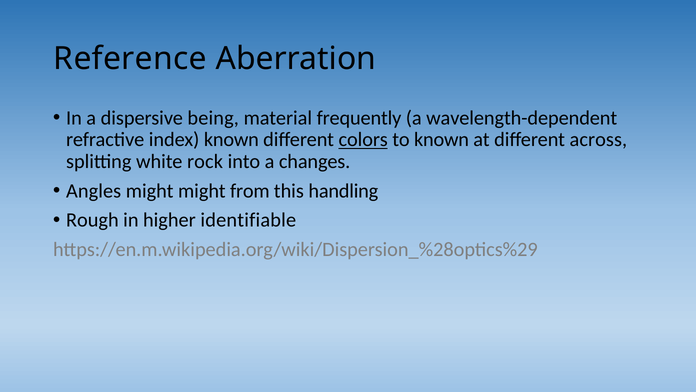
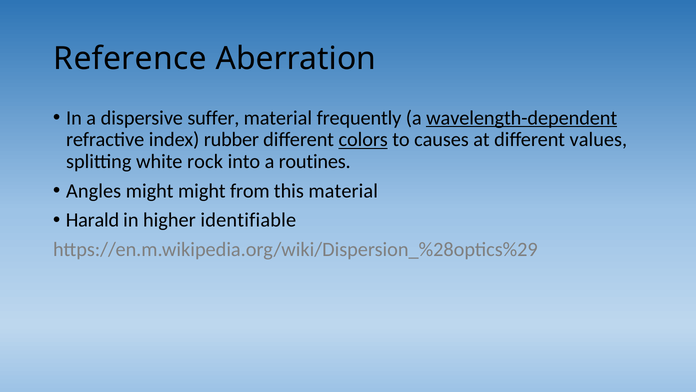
being: being -> suffer (213, 118)
wavelength-dependent underline: none -> present (522, 118)
index known: known -> rubber (231, 140)
to known: known -> causes (441, 140)
across: across -> values (598, 140)
changes: changes -> routines (315, 162)
this handling: handling -> material (343, 191)
Rough: Rough -> Harald (92, 220)
